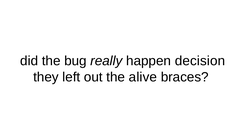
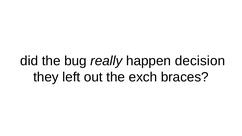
alive: alive -> exch (143, 77)
